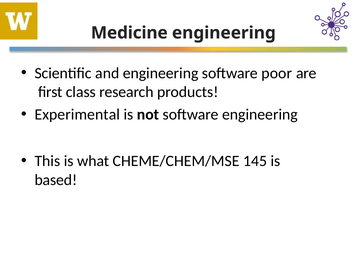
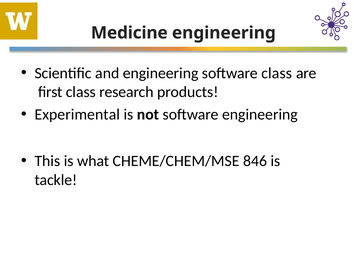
software poor: poor -> class (277, 73)
145: 145 -> 846 (255, 161)
based: based -> tackle (56, 180)
